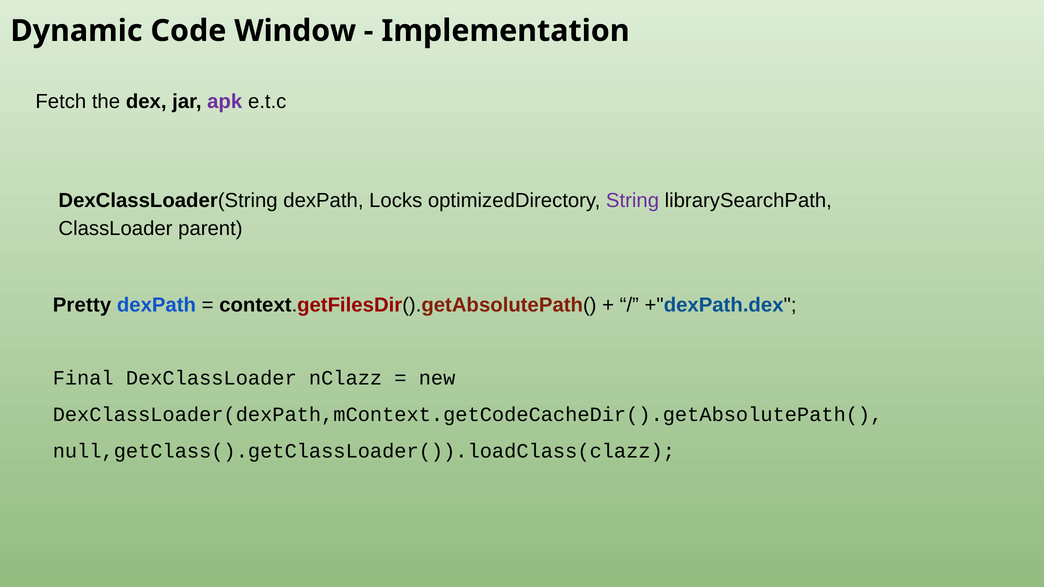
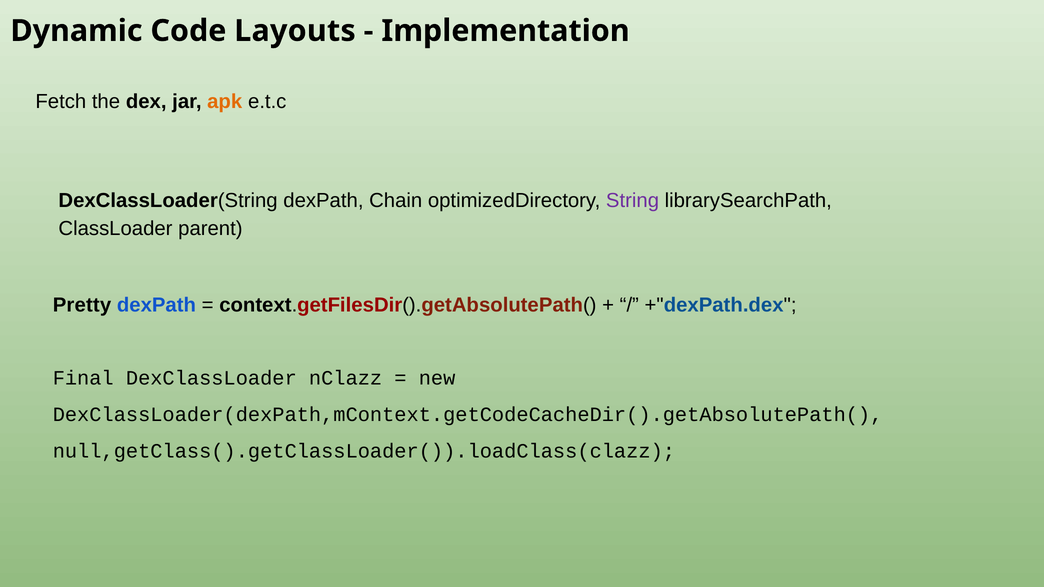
Window: Window -> Layouts (295, 31)
apk colour: purple -> orange (225, 101)
Locks: Locks -> Chain (396, 201)
